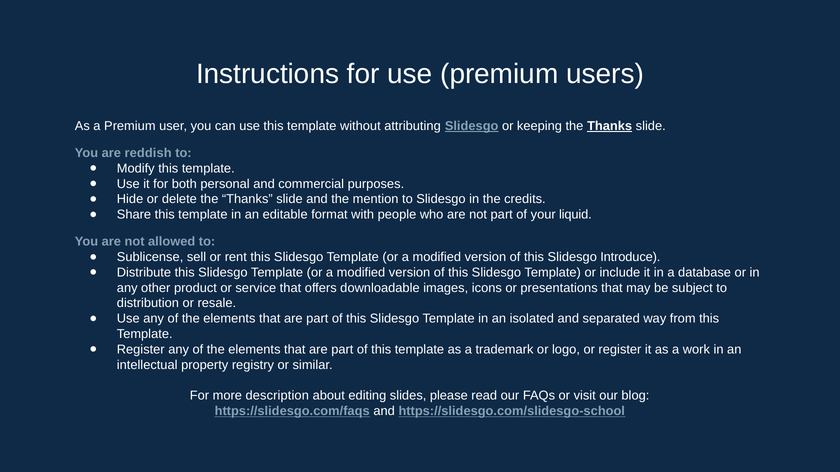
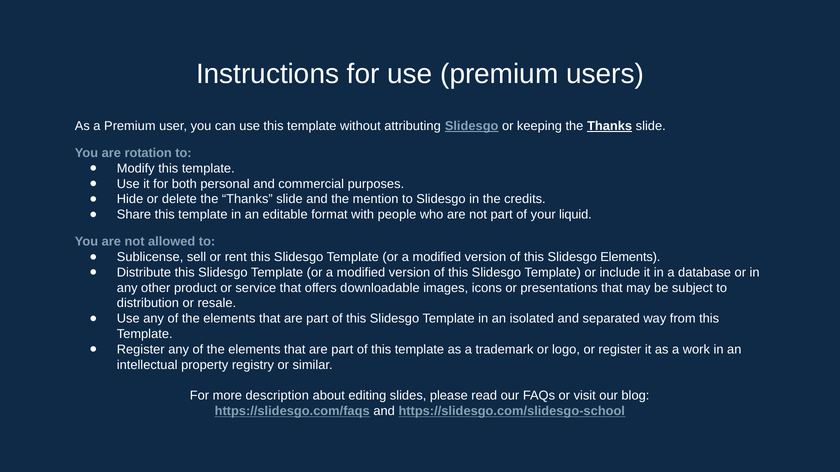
reddish: reddish -> rotation (148, 153)
Slidesgo Introduce: Introduce -> Elements (630, 257)
